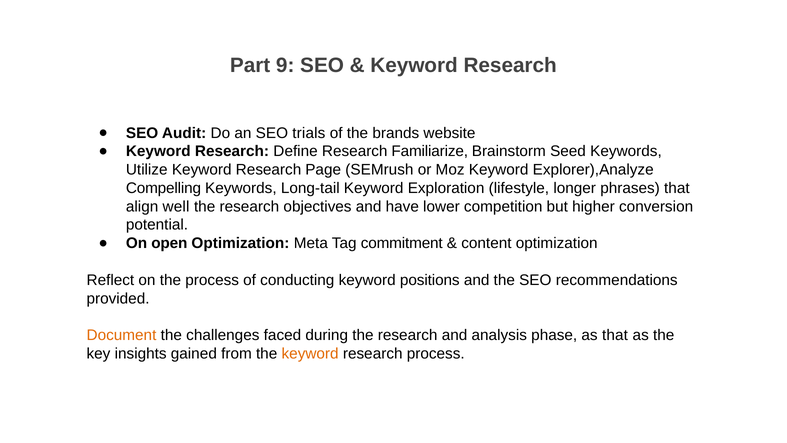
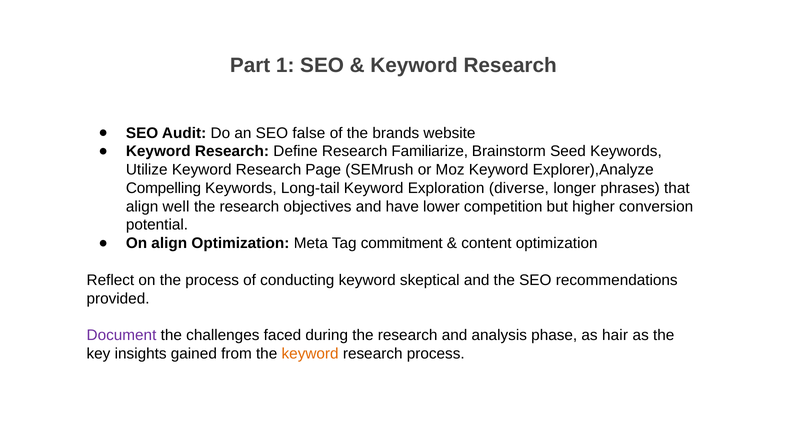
9: 9 -> 1 (285, 65)
trials: trials -> false (309, 133)
lifestyle: lifestyle -> diverse (519, 188)
On open: open -> align (169, 243)
positions: positions -> skeptical (430, 280)
Document colour: orange -> purple (121, 335)
as that: that -> hair (615, 335)
